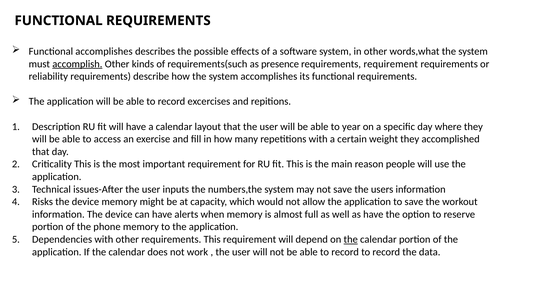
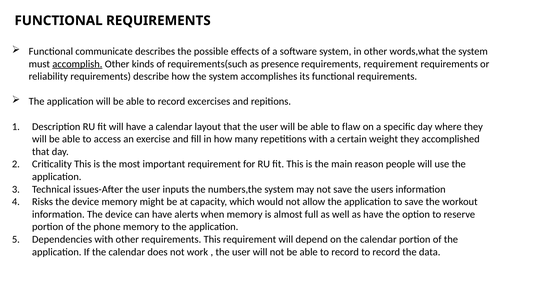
Functional accomplishes: accomplishes -> communicate (104, 51)
year: year -> flaw (351, 126)
the underline: present -> none (351, 239)
